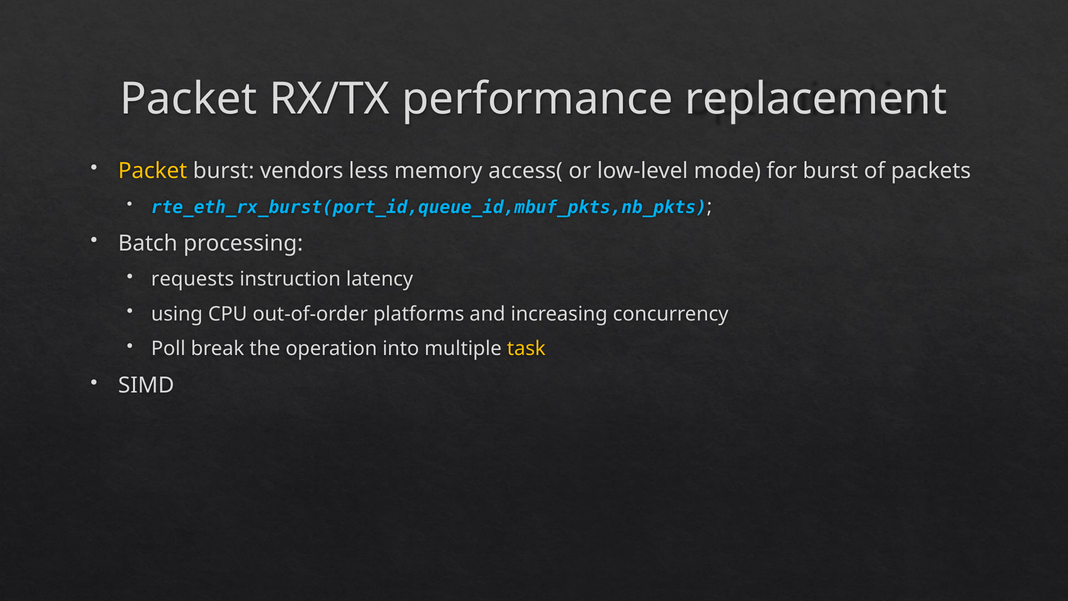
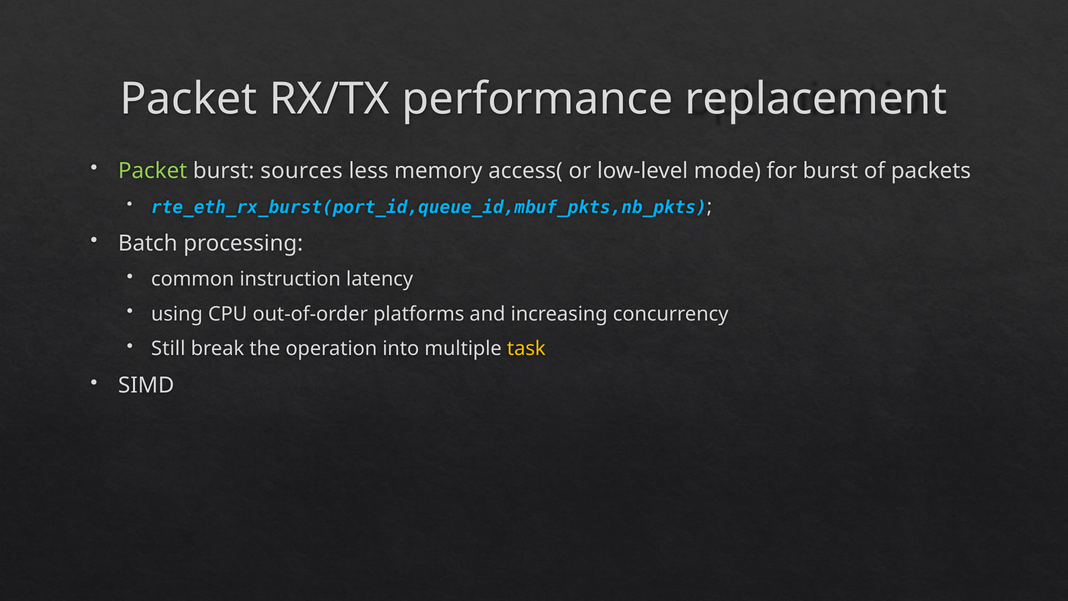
Packet colour: yellow -> light green (153, 171)
vendors: vendors -> sources (302, 171)
requests: requests -> common (193, 279)
Poll: Poll -> Still (168, 349)
